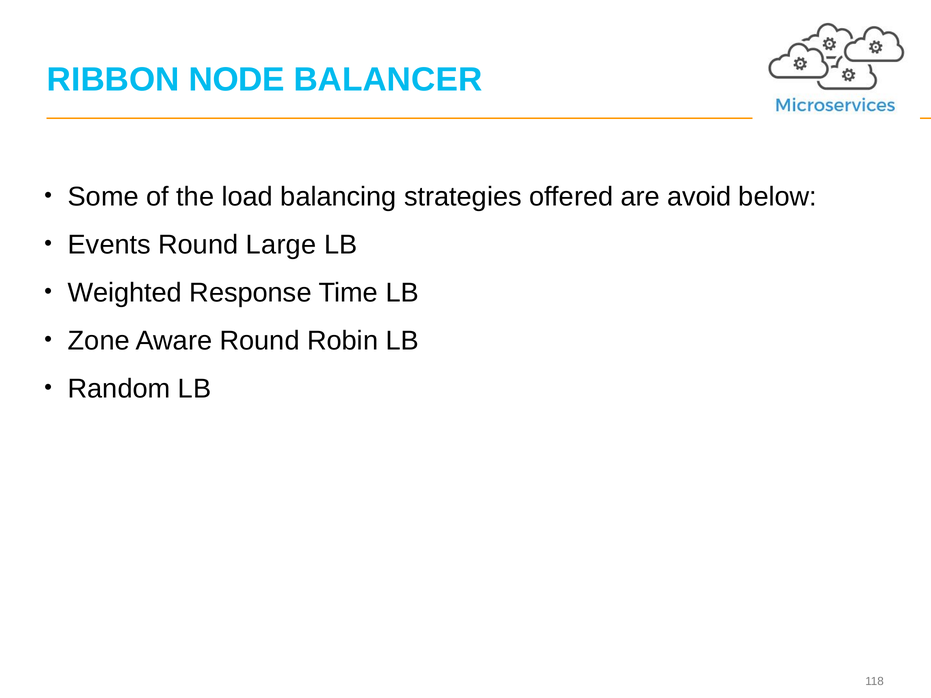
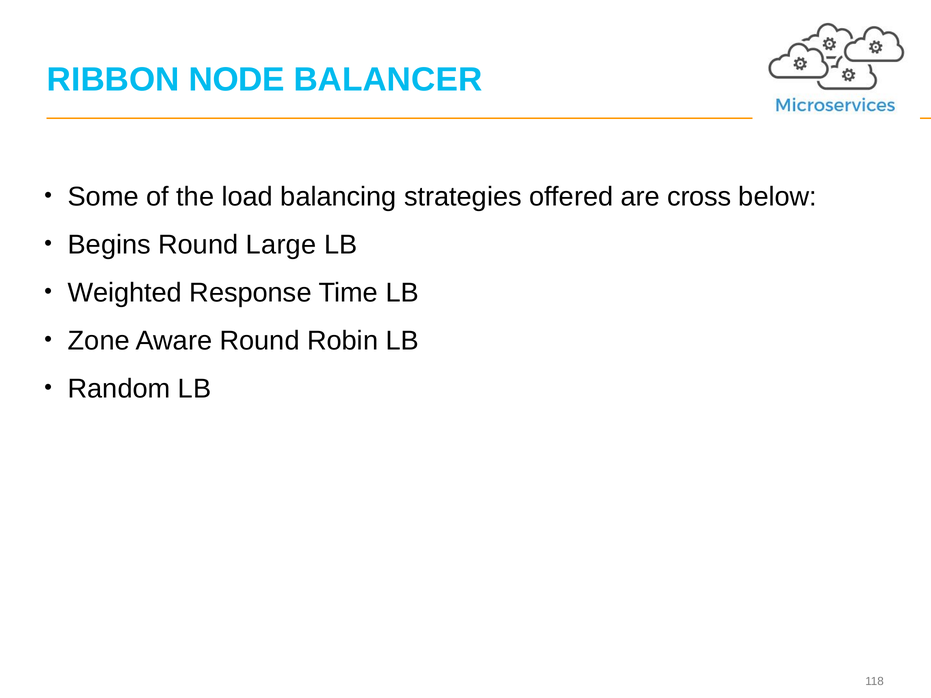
avoid: avoid -> cross (699, 197)
Events: Events -> Begins (109, 245)
